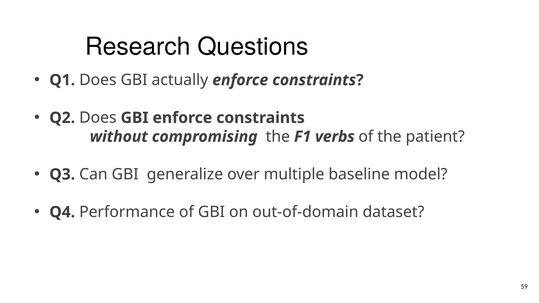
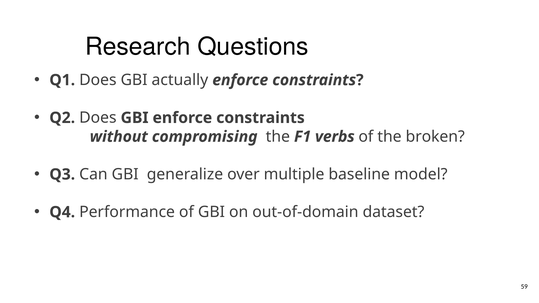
patient: patient -> broken (435, 137)
